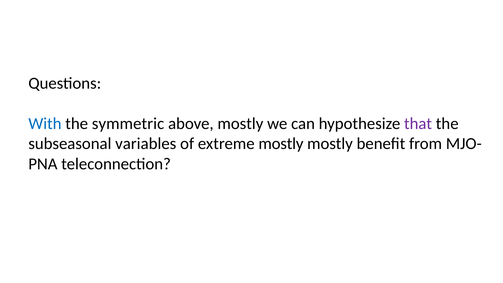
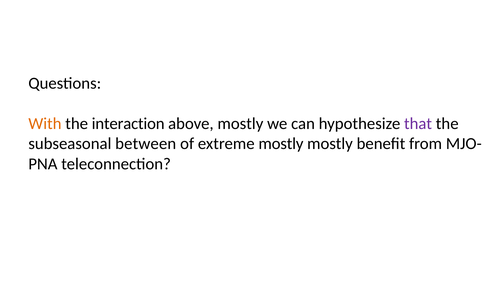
With colour: blue -> orange (45, 124)
symmetric: symmetric -> interaction (128, 124)
variables: variables -> between (146, 144)
